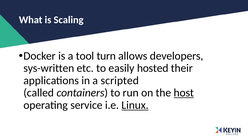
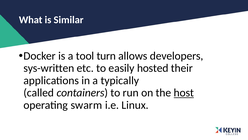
Scaling: Scaling -> Similar (69, 20)
scripted: scripted -> typically (120, 80)
service: service -> swarm (86, 105)
Linux underline: present -> none (135, 105)
